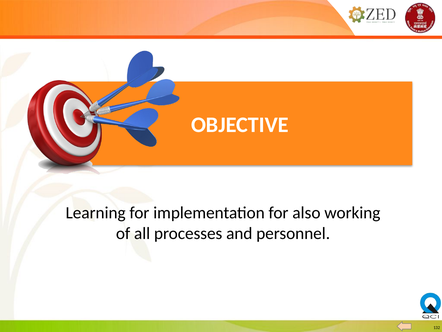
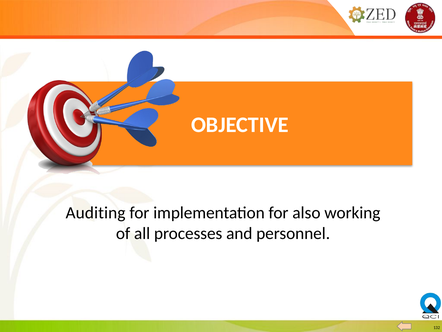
Learning: Learning -> Auditing (96, 213)
